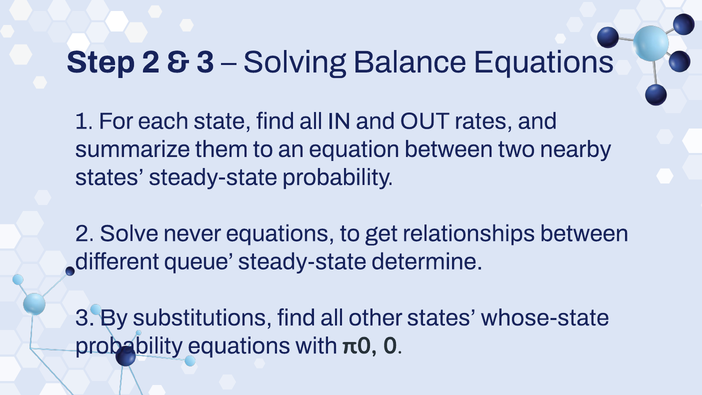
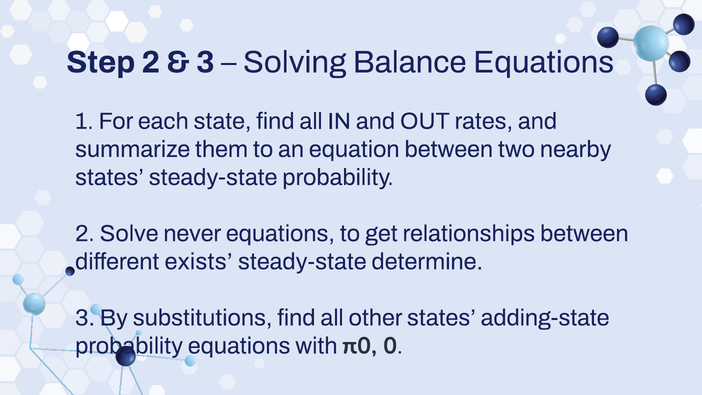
queue: queue -> exists (199, 261)
whose-state: whose-state -> adding-state (545, 318)
